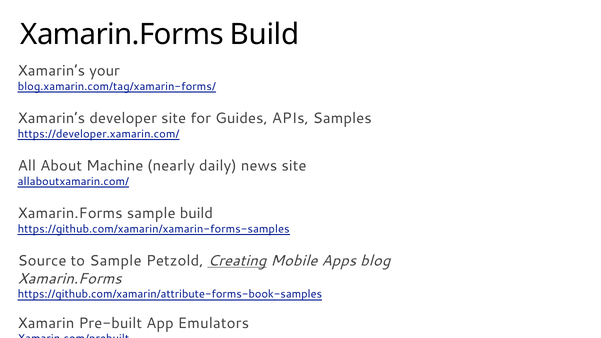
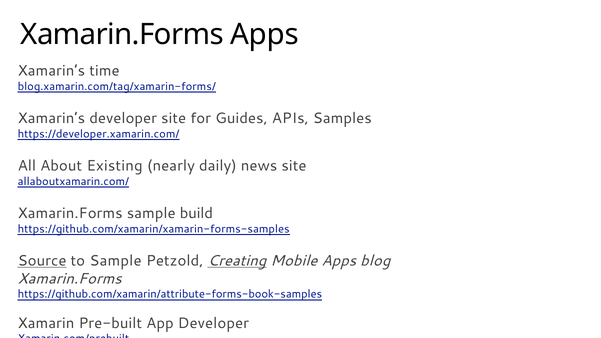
Xamarin.Forms Build: Build -> Apps (265, 34)
your: your -> time (104, 71)
Machine: Machine -> Existing (115, 166)
Source underline: none -> present (42, 261)
App Emulators: Emulators -> Developer (213, 323)
